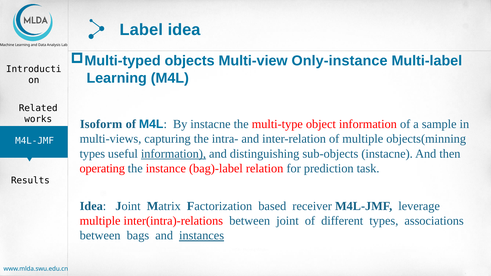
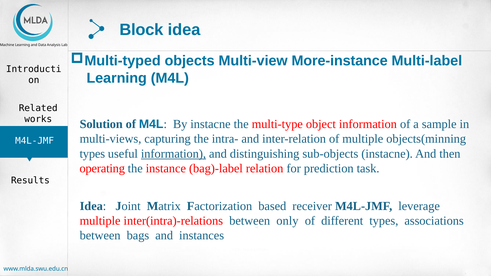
Label: Label -> Block (141, 30)
Only-instance: Only-instance -> More-instance (340, 61)
Isoform: Isoform -> Solution (101, 124)
between joint: joint -> only (287, 221)
instances underline: present -> none (202, 236)
